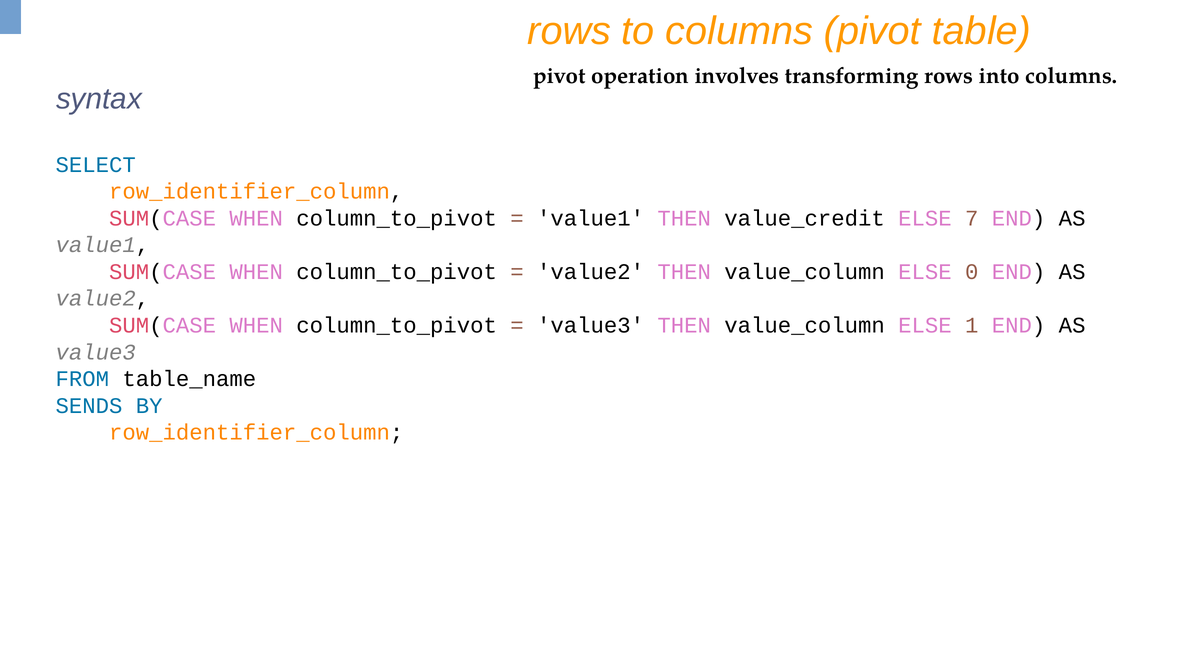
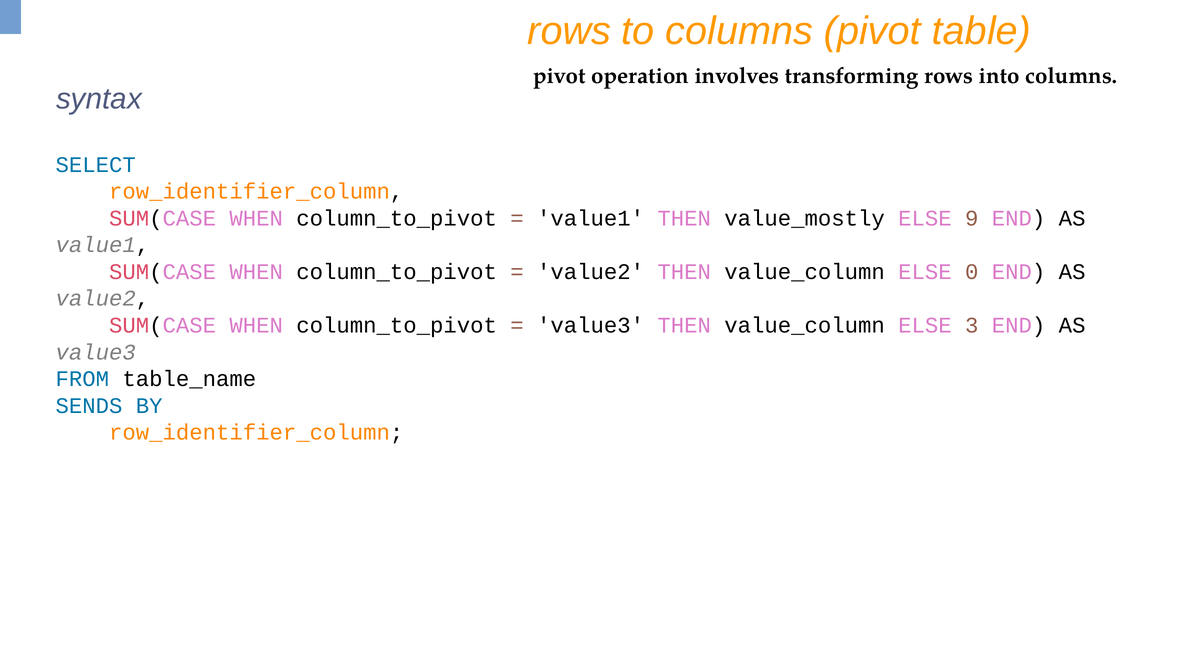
value_credit: value_credit -> value_mostly (805, 218)
7: 7 -> 9 (972, 218)
1: 1 -> 3 (972, 325)
